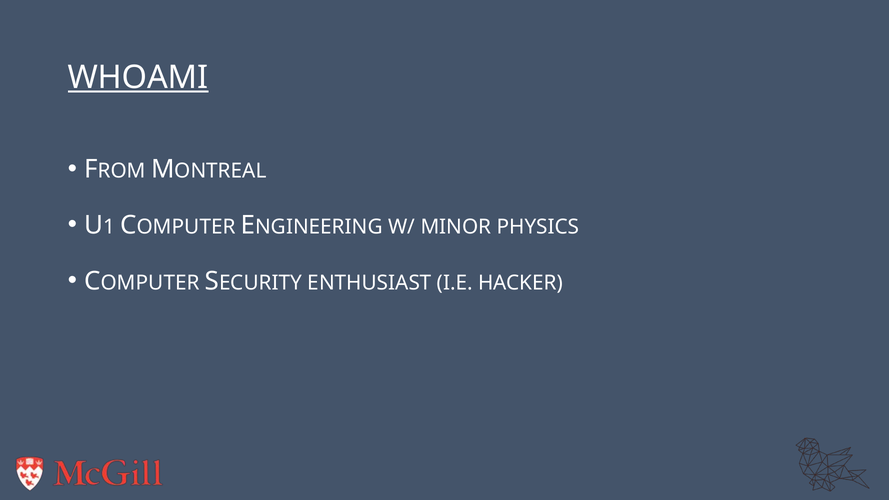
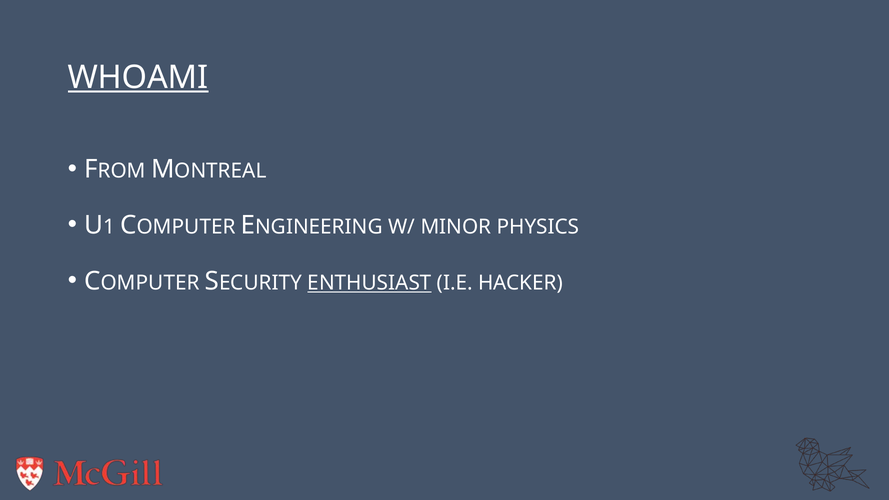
ENTHUSIAST underline: none -> present (369, 283)
